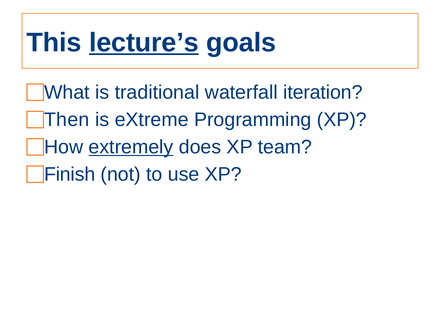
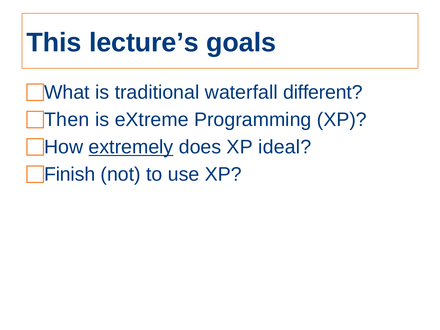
lecture’s underline: present -> none (144, 43)
iteration: iteration -> different (323, 92)
team: team -> ideal (285, 147)
